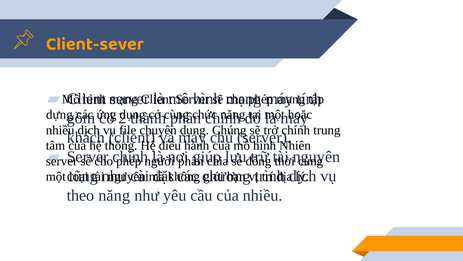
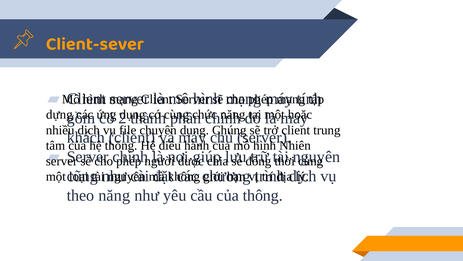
chính: chính -> client (296, 130)
phân: phân -> được (191, 161)
của nhiều: nhiều -> thông (263, 195)
